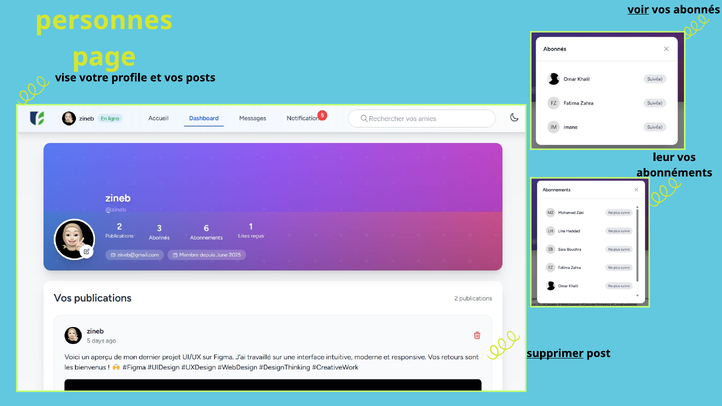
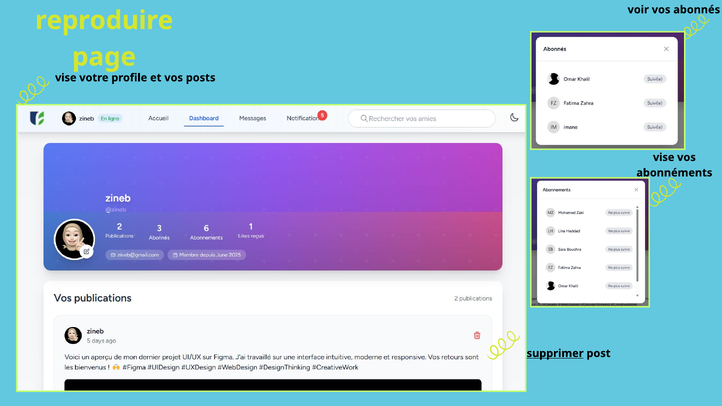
voir underline: present -> none (638, 10)
personnes: personnes -> reproduire (104, 21)
leur: leur -> vise (664, 157)
